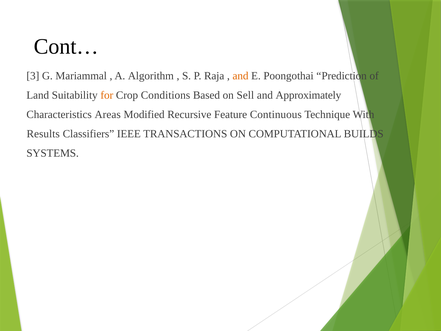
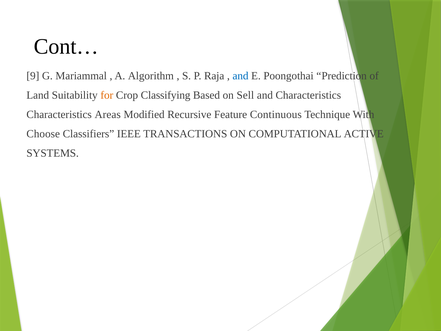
3: 3 -> 9 (33, 76)
and colour: orange -> blue (241, 76)
Conditions: Conditions -> Classifying (166, 95)
and Approximately: Approximately -> Characteristics (308, 95)
Results: Results -> Choose (43, 134)
BUILDS: BUILDS -> ACTIVE (364, 134)
